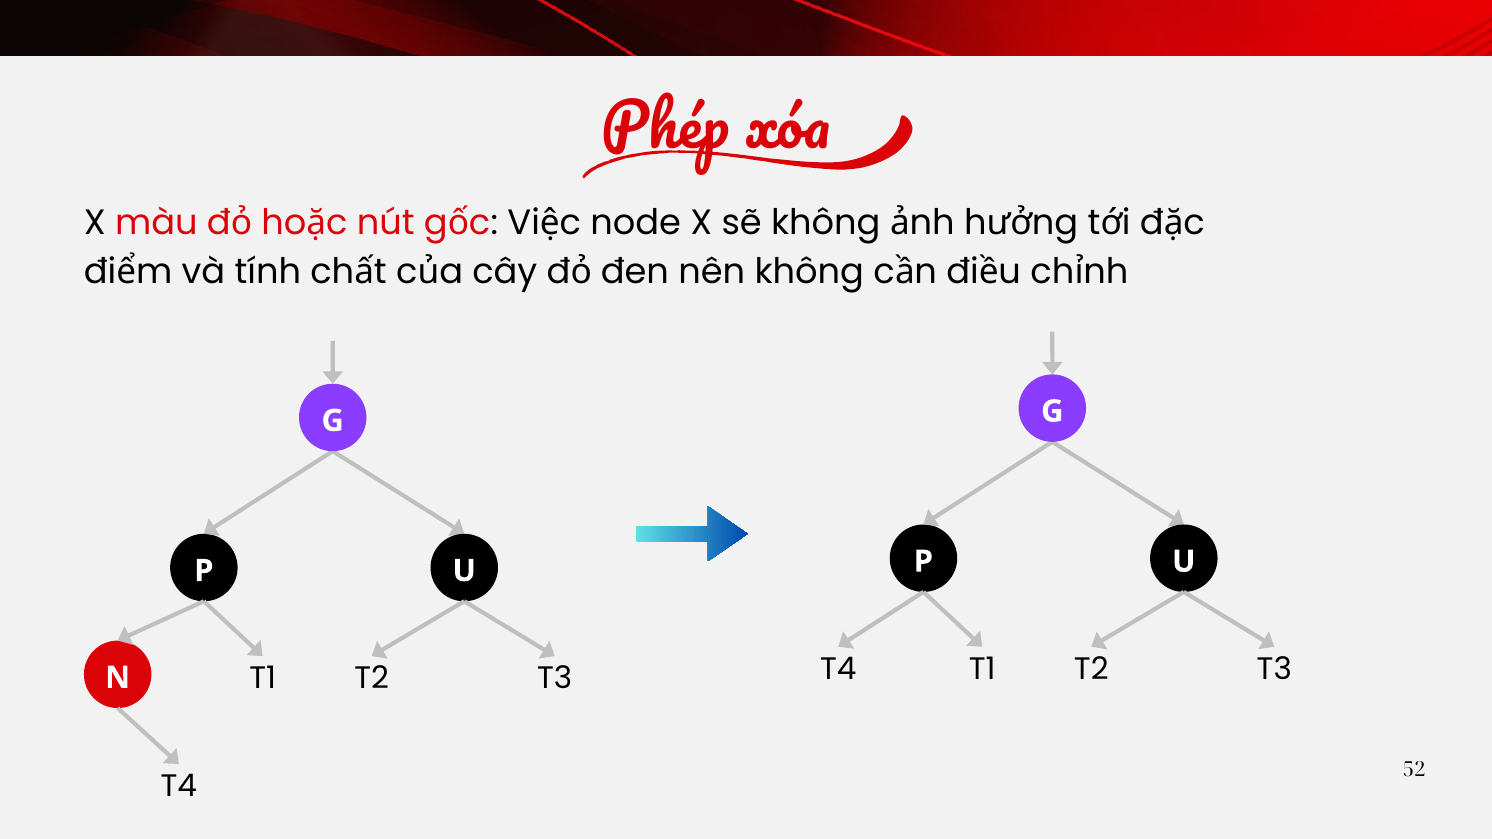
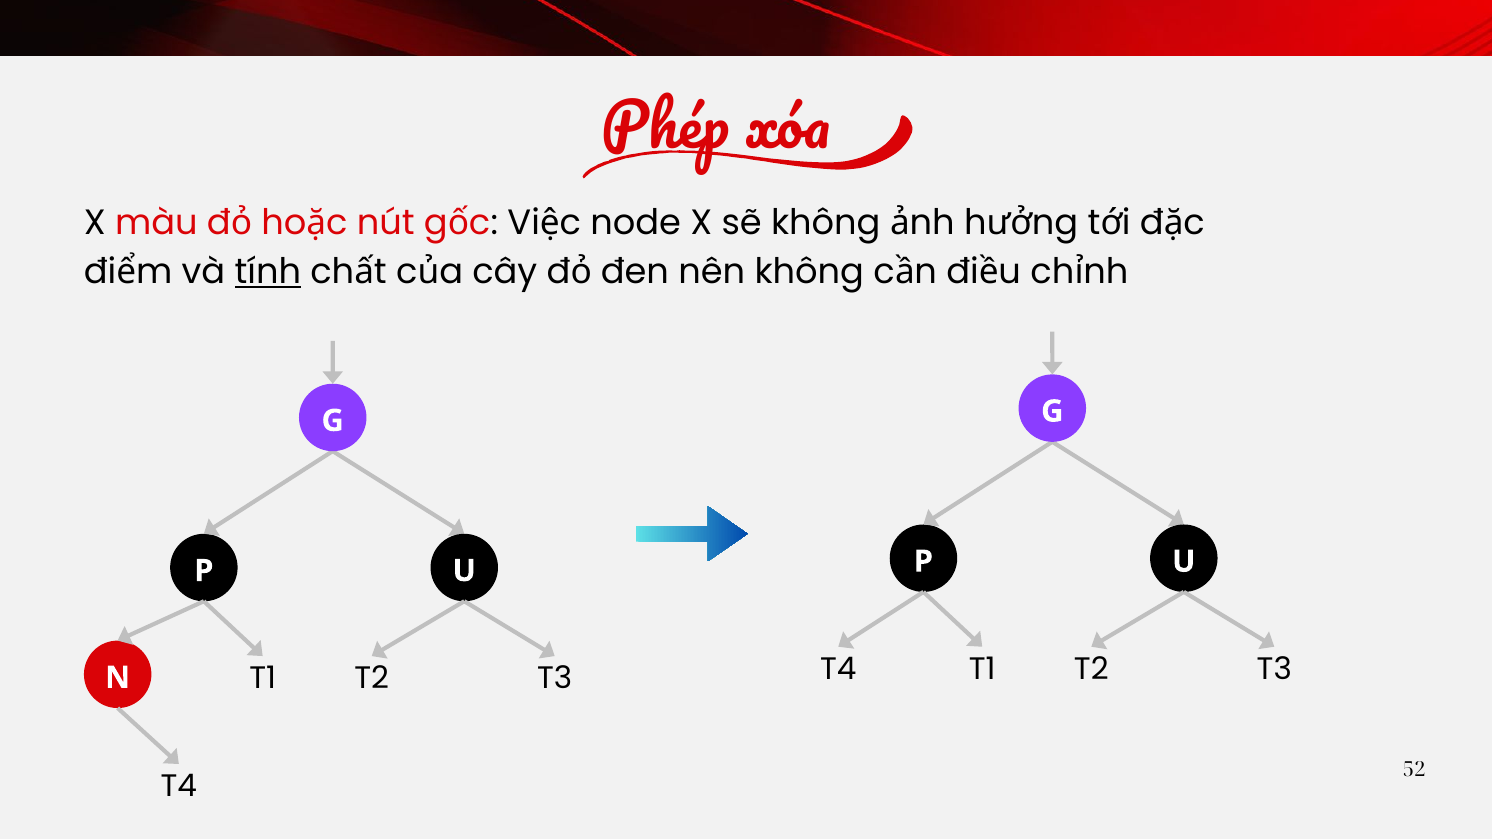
tính underline: none -> present (268, 272)
